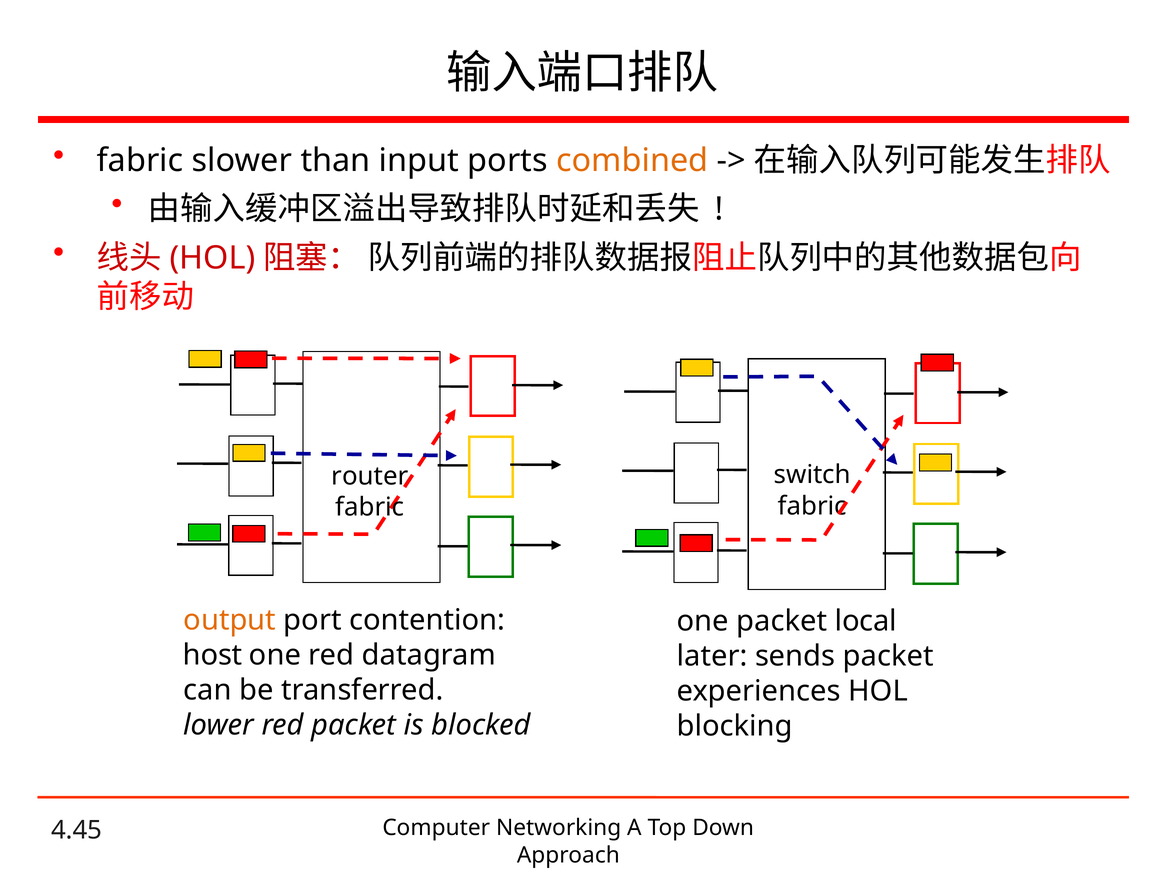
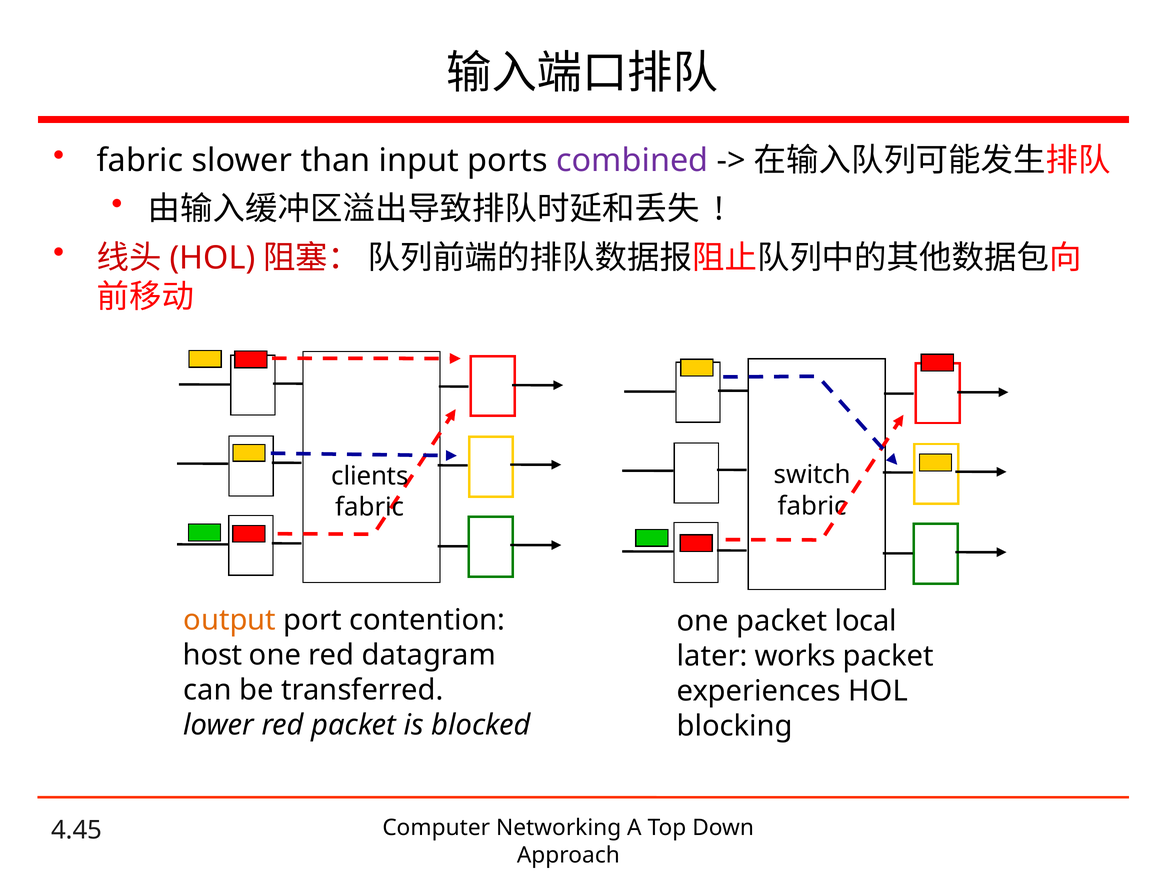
combined colour: orange -> purple (632, 161)
router: router -> clients (370, 476)
sends: sends -> works (795, 656)
